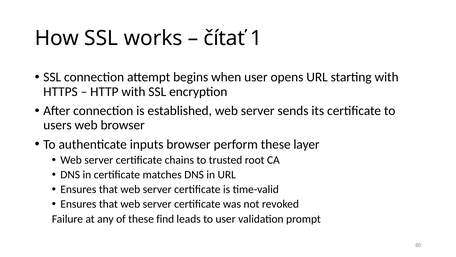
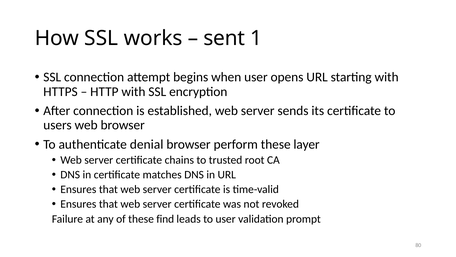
čítať: čítať -> sent (224, 38)
inputs: inputs -> denial (147, 144)
